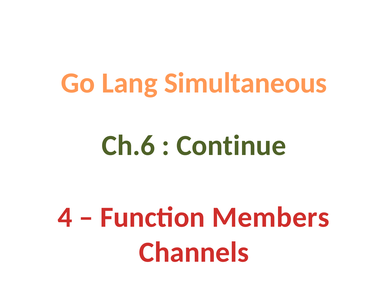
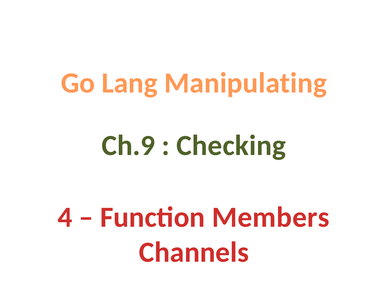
Simultaneous: Simultaneous -> Manipulating (245, 83)
Ch.6: Ch.6 -> Ch.9 (128, 145)
Continue: Continue -> Checking (231, 145)
